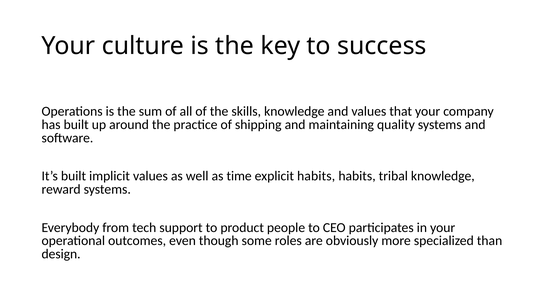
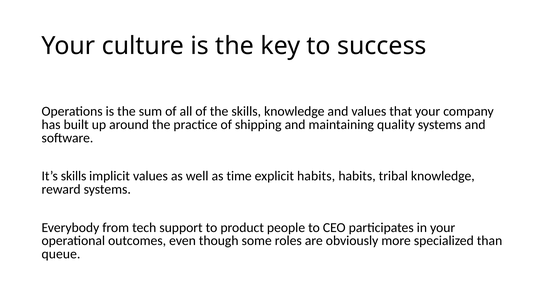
It’s built: built -> skills (74, 176)
design: design -> queue (61, 254)
